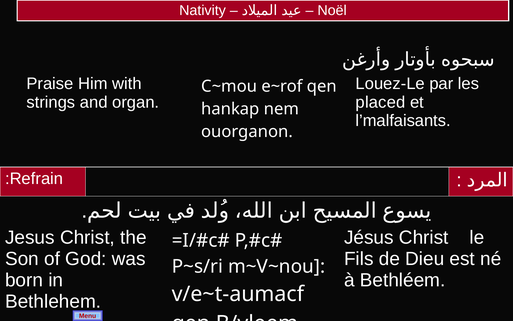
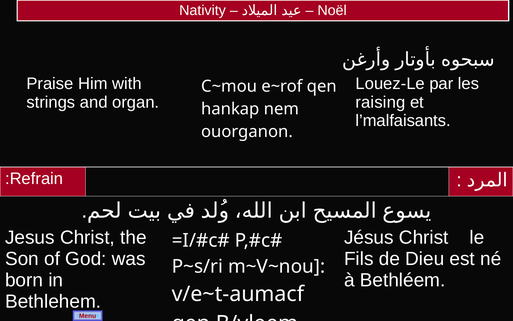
placed: placed -> raising (380, 102)
